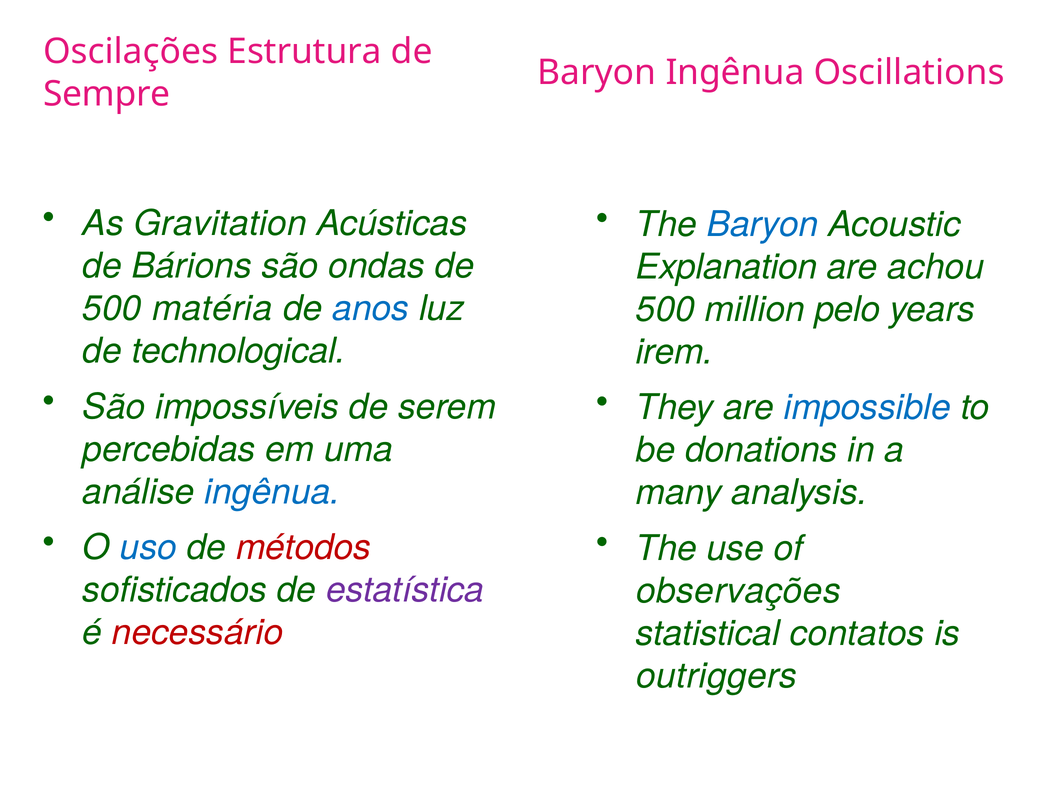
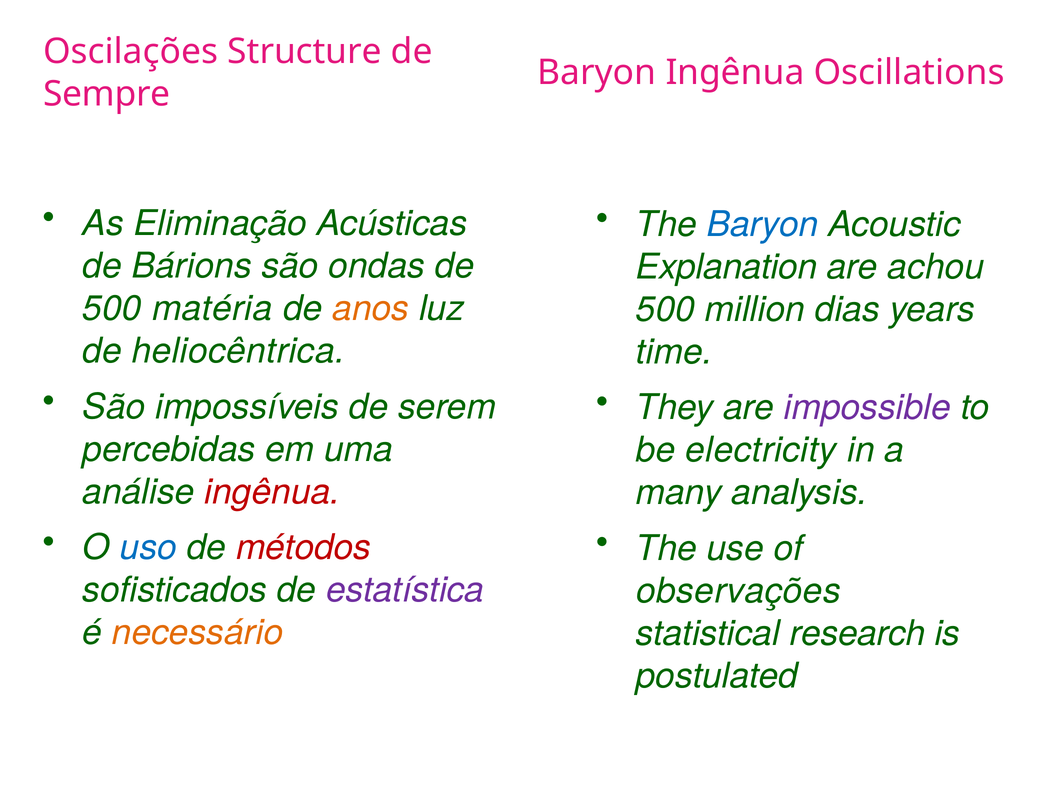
Estrutura: Estrutura -> Structure (305, 51)
Gravitation: Gravitation -> Eliminação (220, 224)
anos colour: blue -> orange (371, 309)
pelo: pelo -> dias (847, 309)
technological: technological -> heliocêntrica (238, 351)
irem: irem -> time (674, 352)
impossible colour: blue -> purple (867, 408)
donations: donations -> electricity (761, 450)
ingênua colour: blue -> red (272, 492)
necessário colour: red -> orange (198, 633)
contatos: contatos -> research (858, 634)
outriggers: outriggers -> postulated (717, 676)
